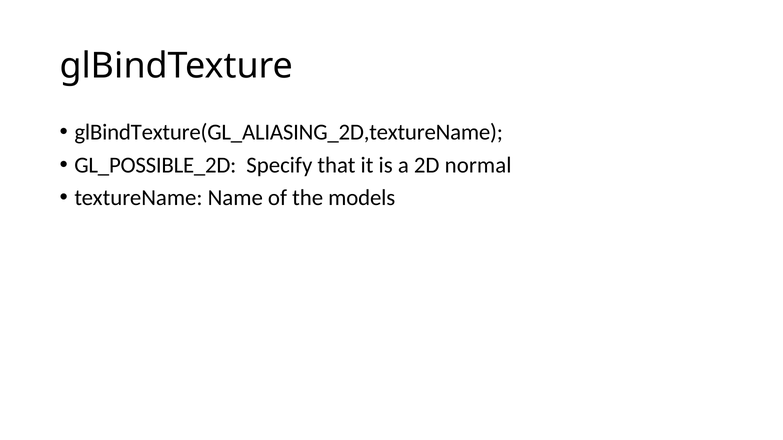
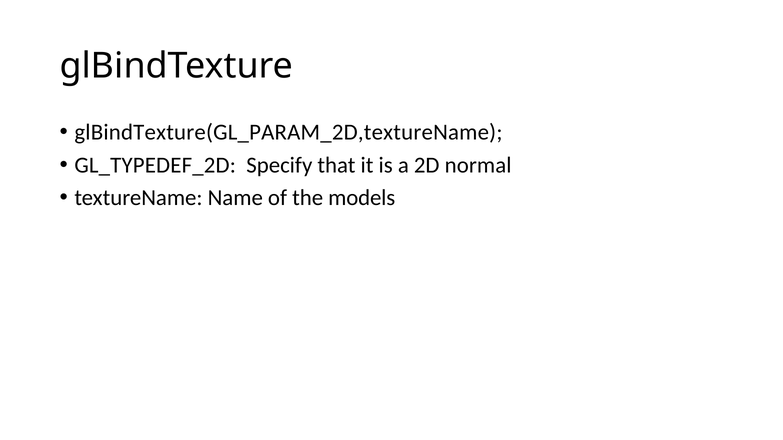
glBindTexture(GL_ALIASING_2D,textureName: glBindTexture(GL_ALIASING_2D,textureName -> glBindTexture(GL_PARAM_2D,textureName (288, 132)
GL_POSSIBLE_2D: GL_POSSIBLE_2D -> GL_TYPEDEF_2D (155, 165)
